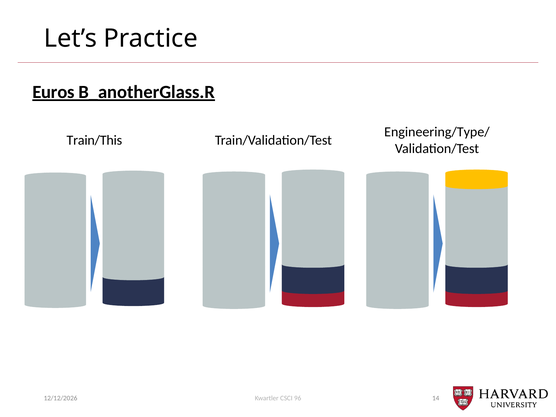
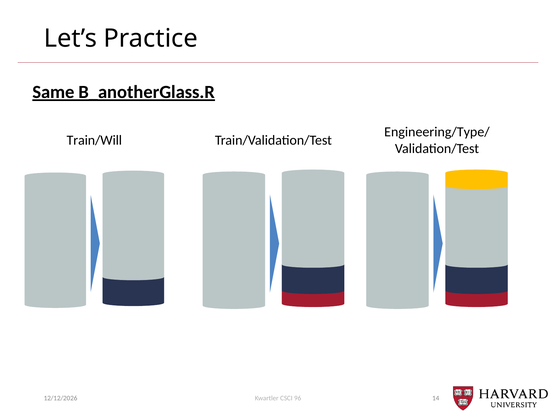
Euros: Euros -> Same (53, 92)
Train/This: Train/This -> Train/Will (94, 140)
